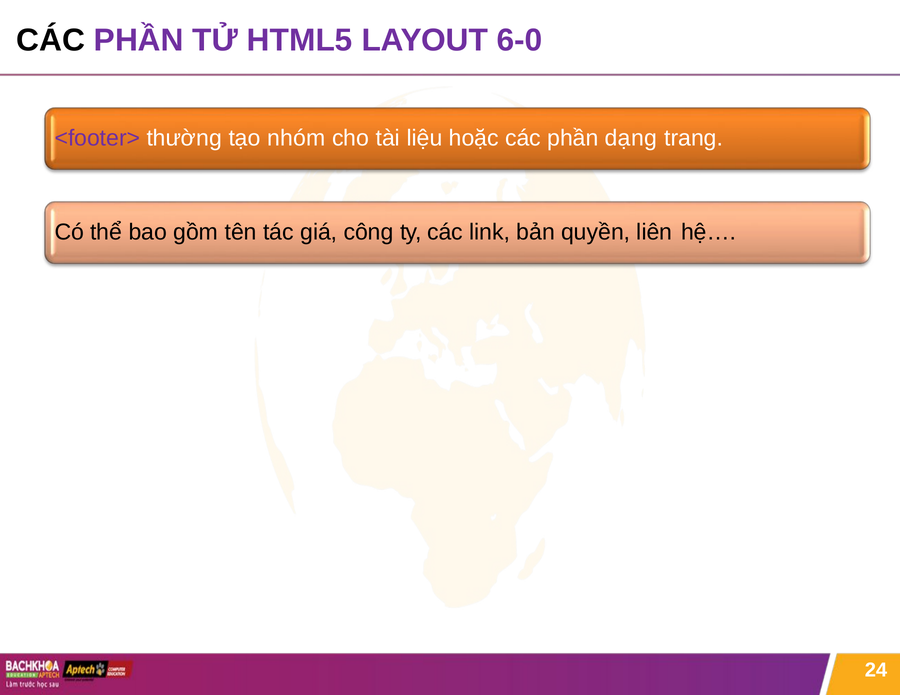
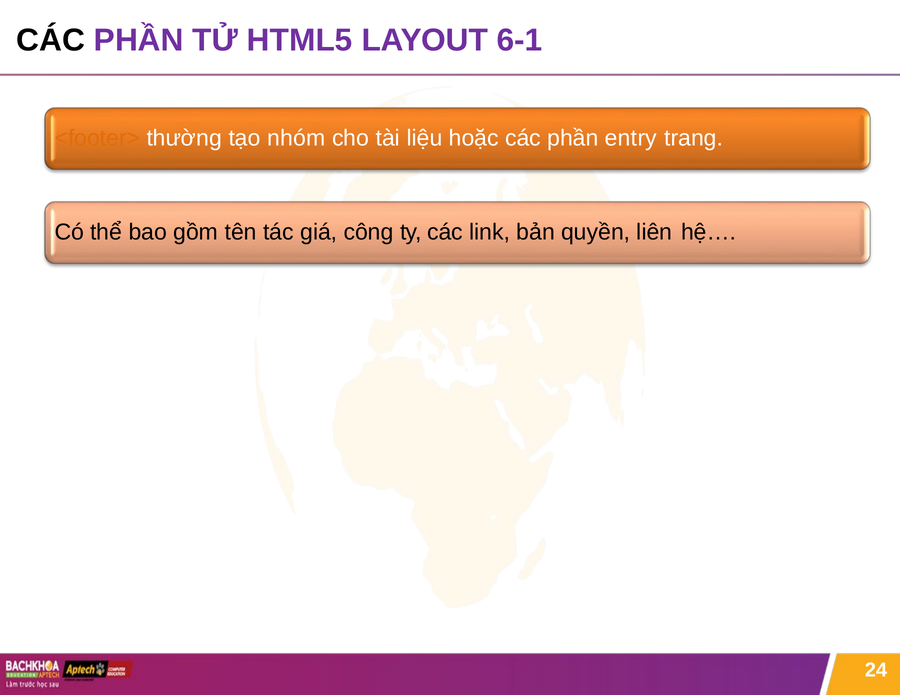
6-0: 6-0 -> 6-1 (519, 40)
<footer> colour: purple -> orange (97, 138)
dạng: dạng -> entry (631, 138)
